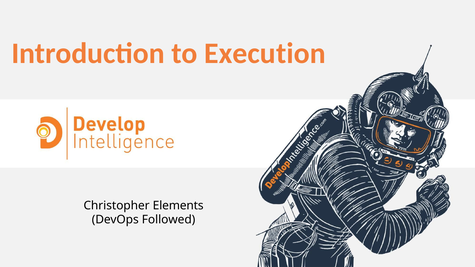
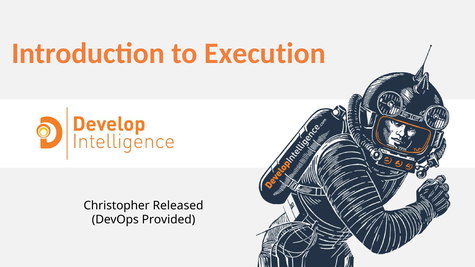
Elements: Elements -> Released (178, 206)
Followed: Followed -> Provided (169, 220)
